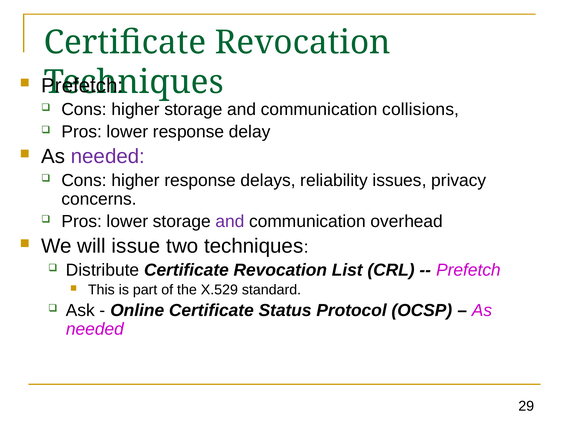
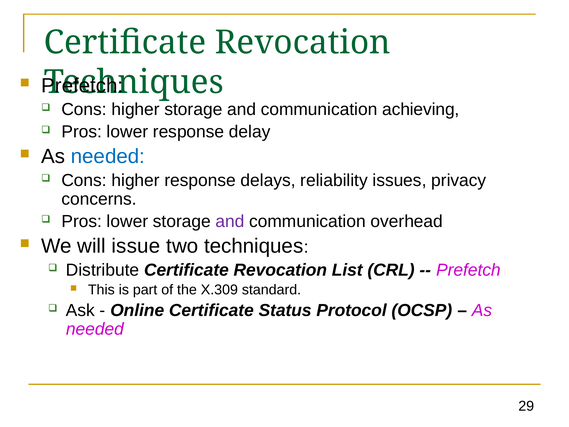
collisions: collisions -> achieving (421, 110)
needed colour: purple -> blue (108, 156)
X.529: X.529 -> X.309 (219, 290)
